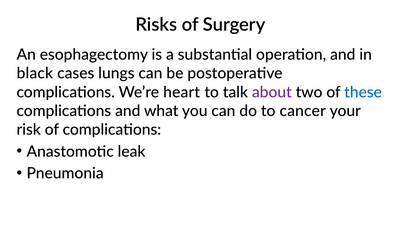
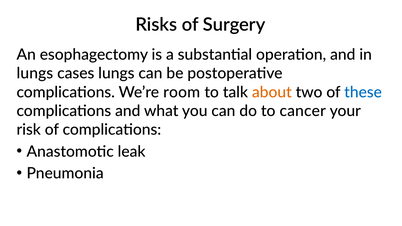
black: black -> lungs (35, 73)
heart: heart -> room (182, 92)
about colour: purple -> orange (272, 92)
